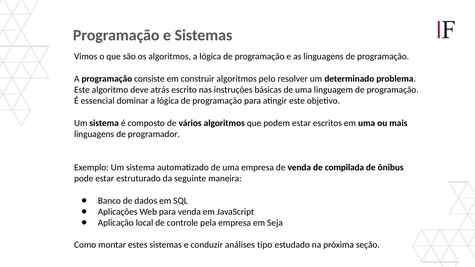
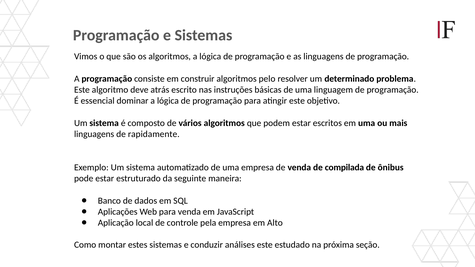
programador: programador -> rapidamente (154, 134)
Seja: Seja -> Alto (275, 223)
análises tipo: tipo -> este (265, 245)
